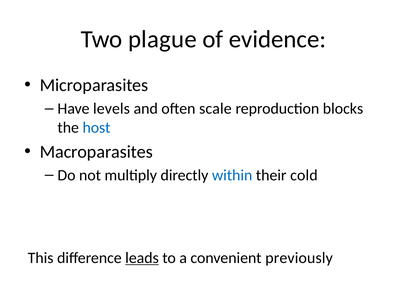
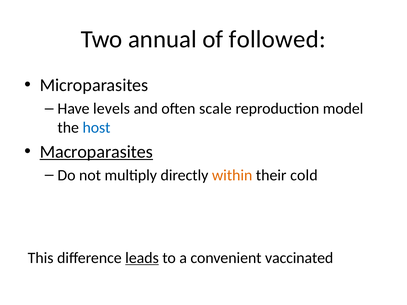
plague: plague -> annual (162, 39)
evidence: evidence -> followed (277, 39)
blocks: blocks -> model (343, 109)
Macroparasites underline: none -> present (96, 152)
within colour: blue -> orange (232, 175)
previously: previously -> vaccinated (299, 258)
